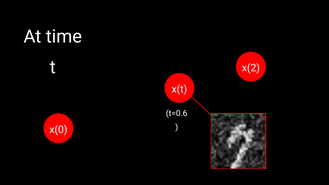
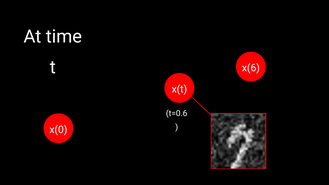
x(2: x(2 -> x(6 (251, 68)
